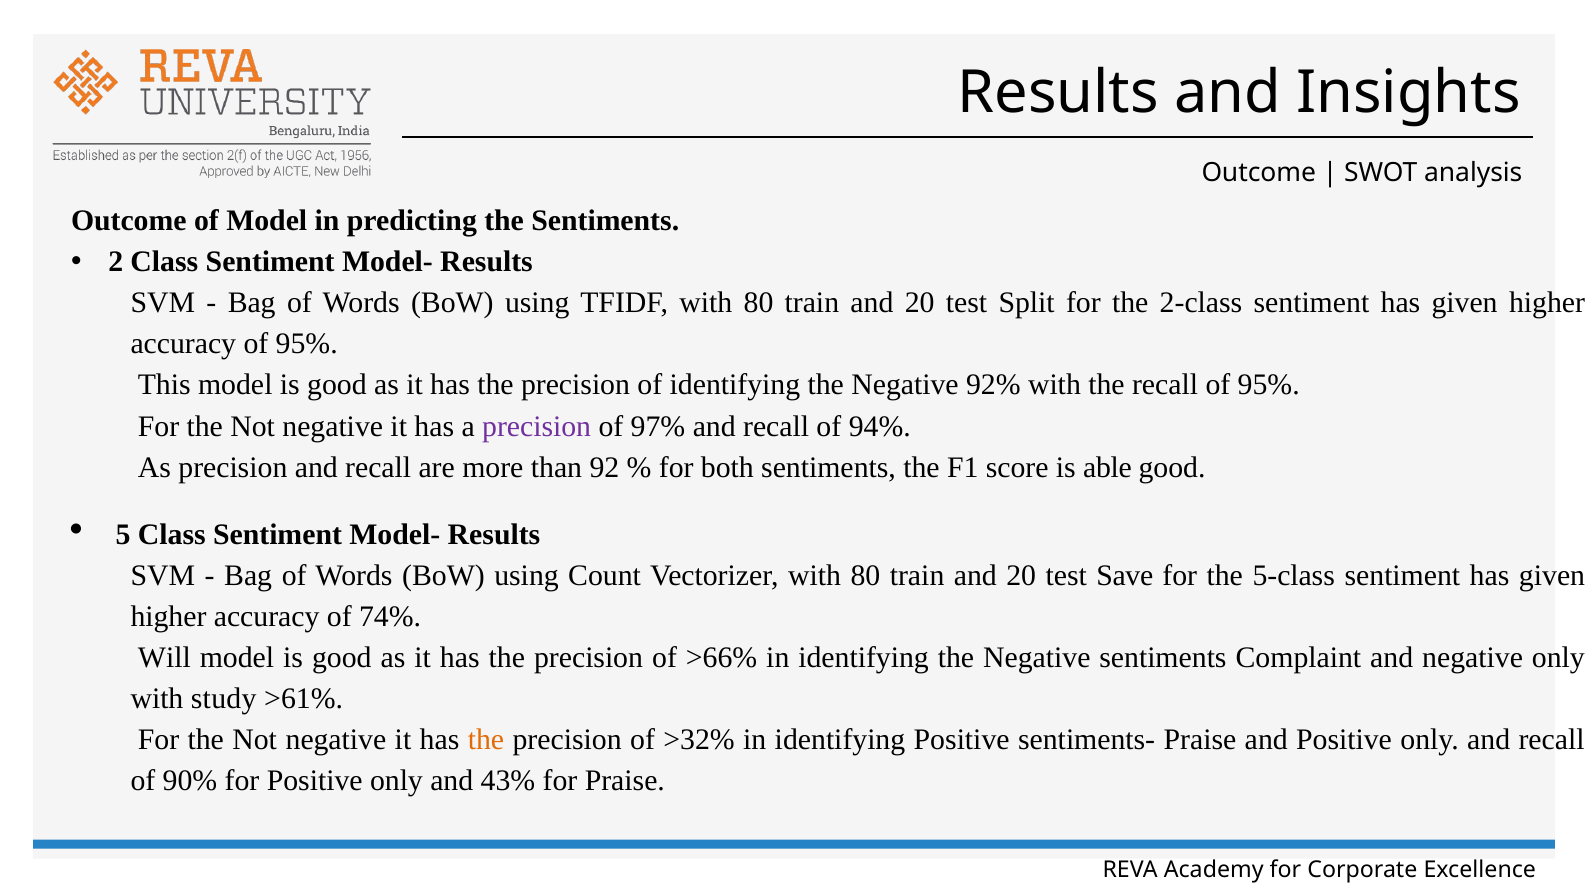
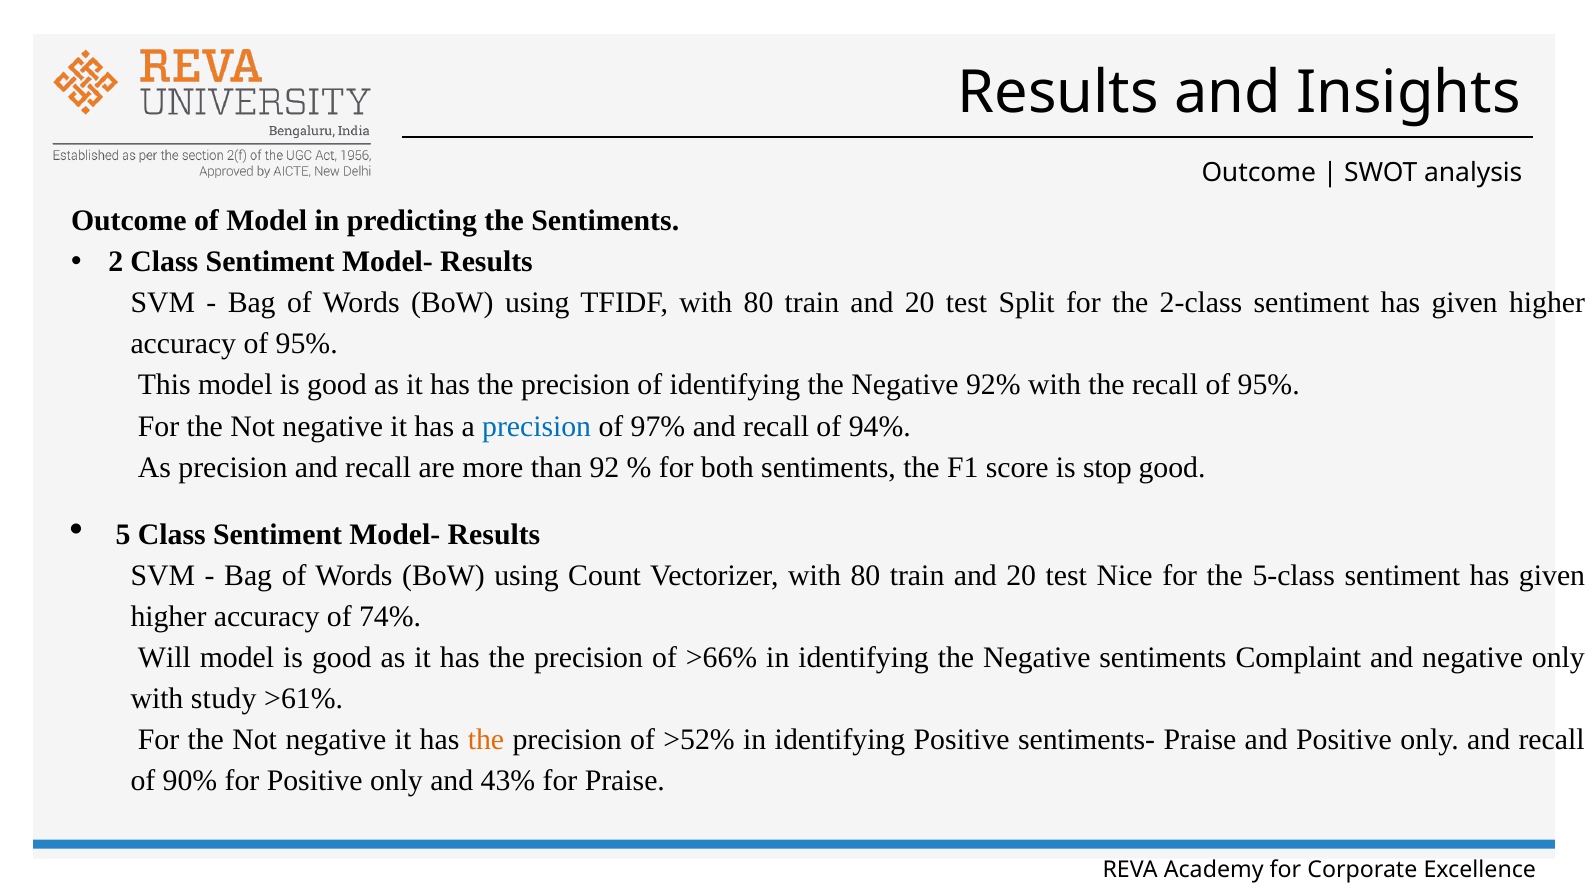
precision colour: purple -> blue (537, 426)
able: able -> stop (1107, 467)
Save: Save -> Nice (1125, 576)
>32%: >32% -> >52% (699, 740)
